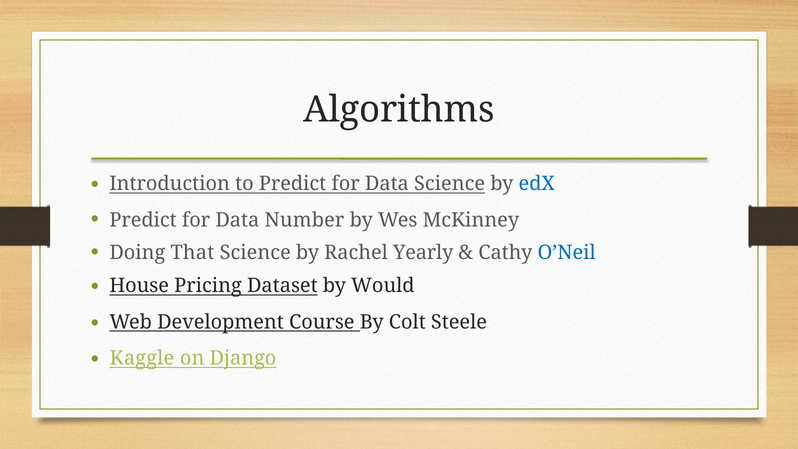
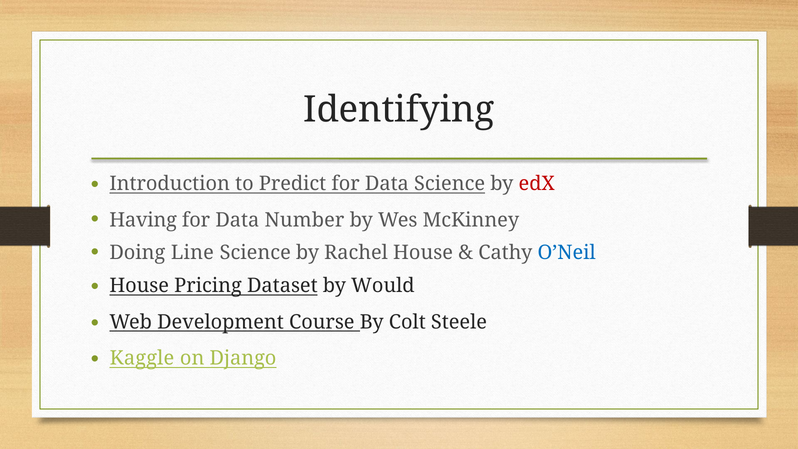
Algorithms: Algorithms -> Identifying (399, 109)
edX colour: blue -> red (537, 184)
Predict: Predict -> Having (143, 220)
That: That -> Line (192, 253)
Rachel Yearly: Yearly -> House (423, 253)
